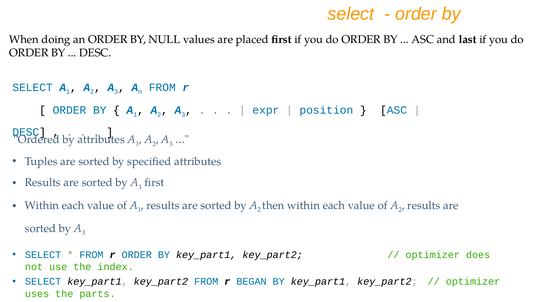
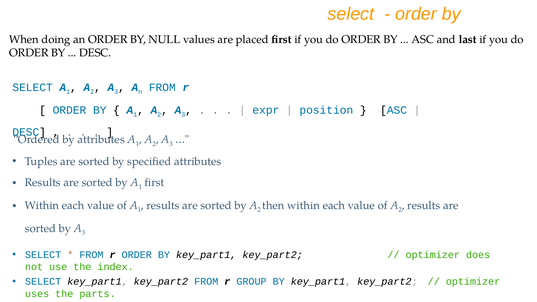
BEGAN: BEGAN -> GROUP (252, 282)
